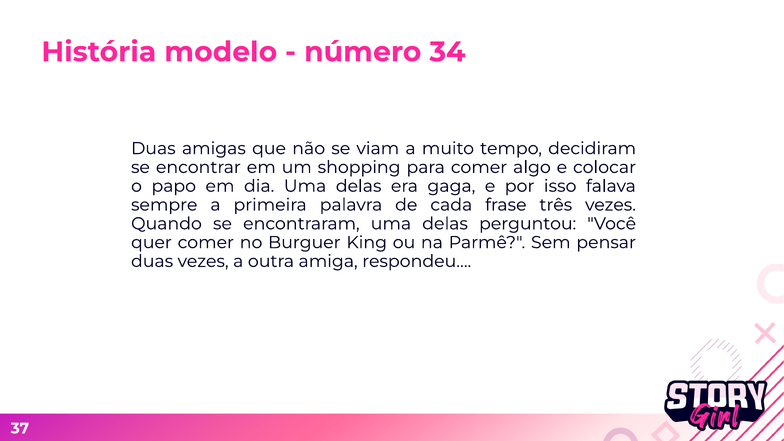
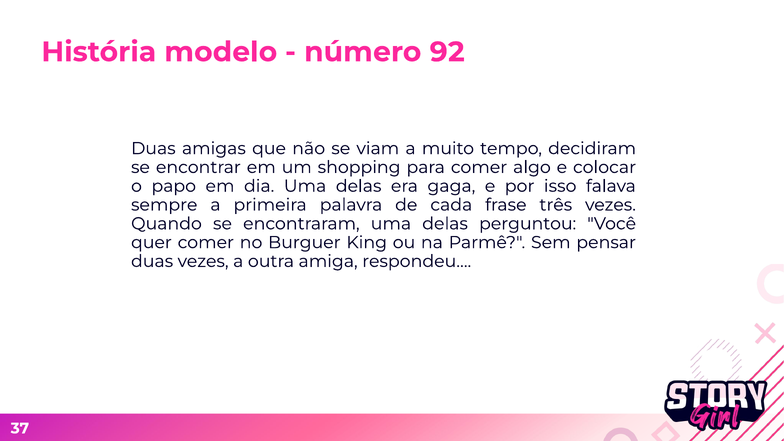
34: 34 -> 92 (447, 52)
